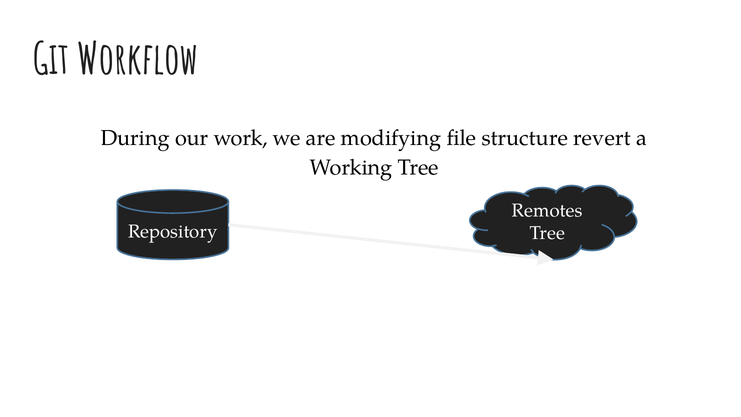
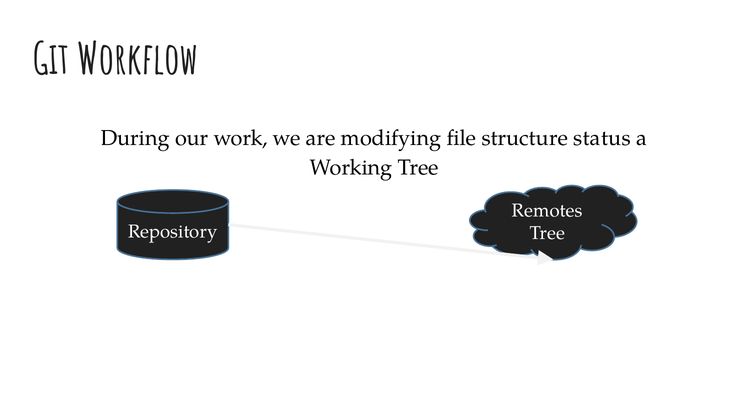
revert: revert -> status (602, 138)
